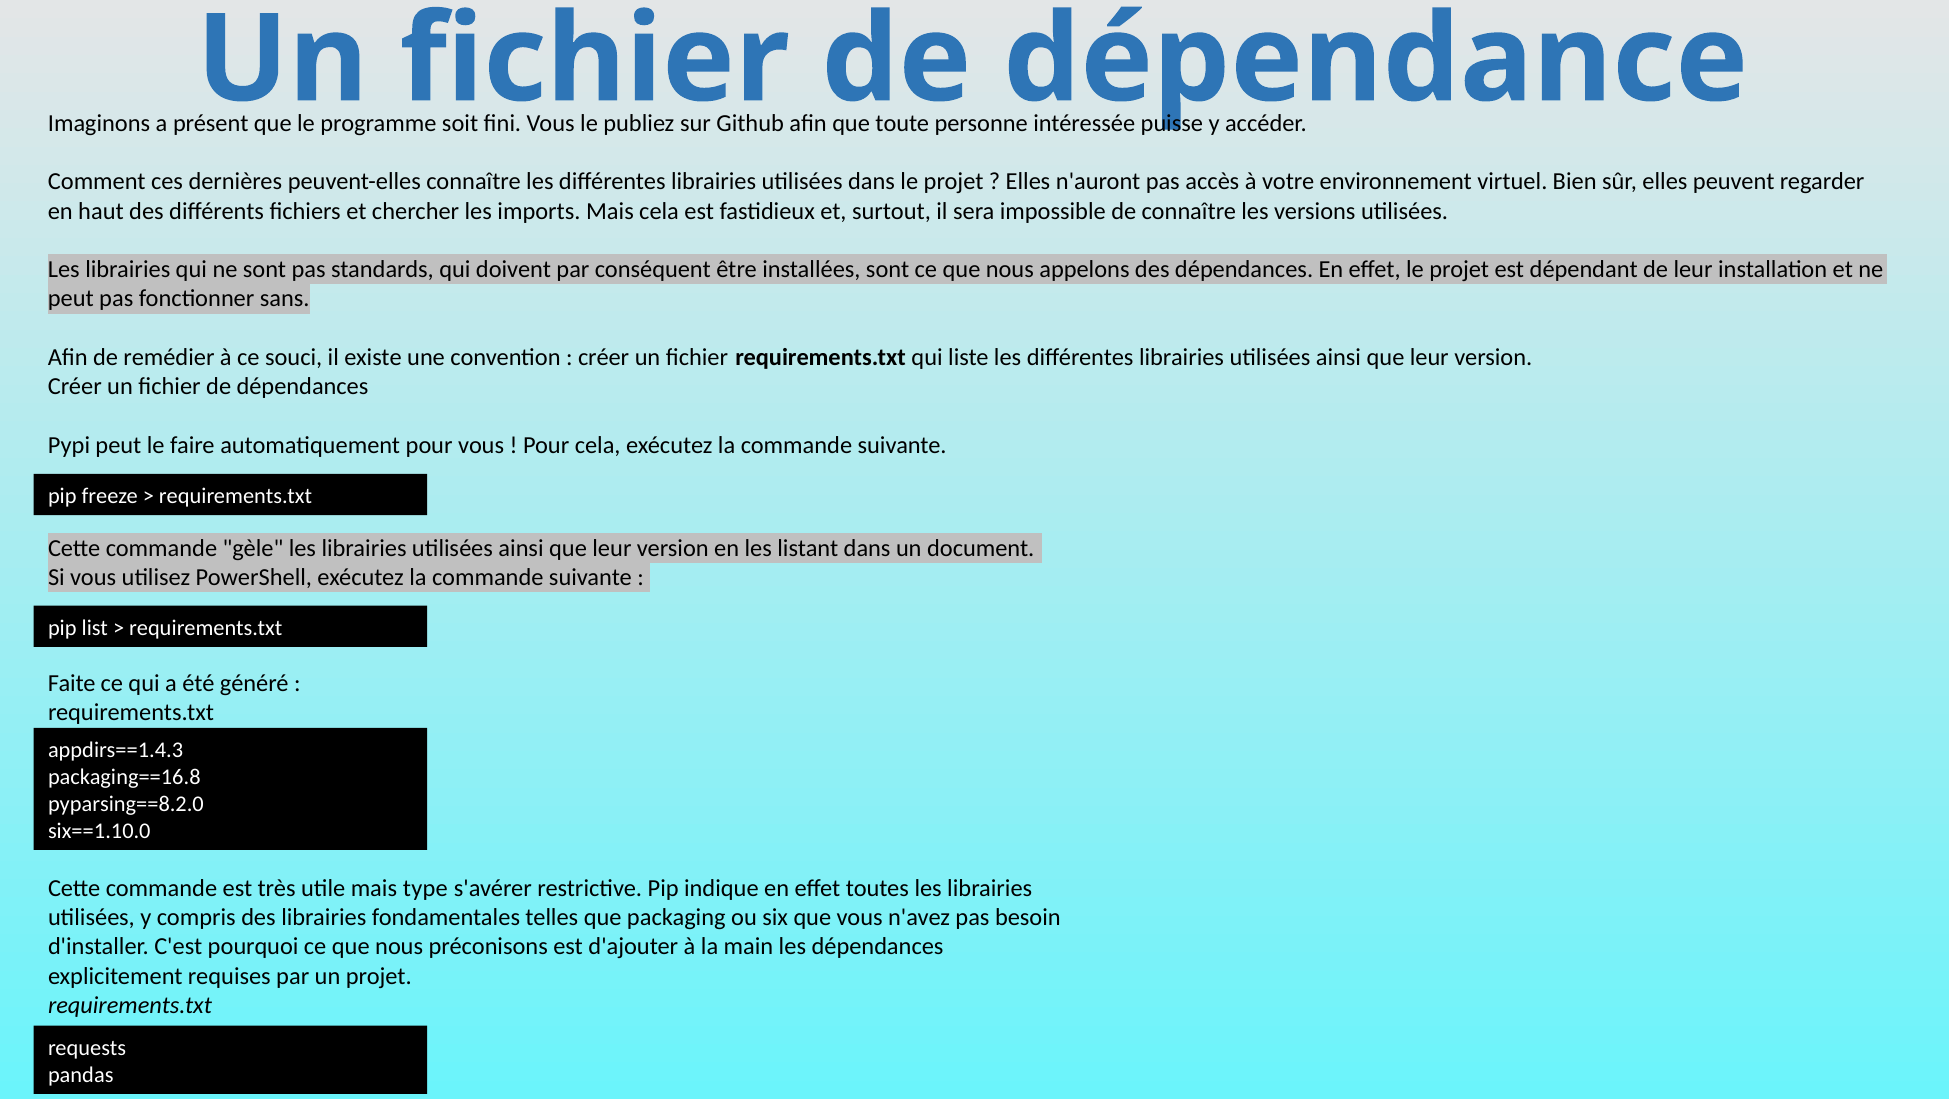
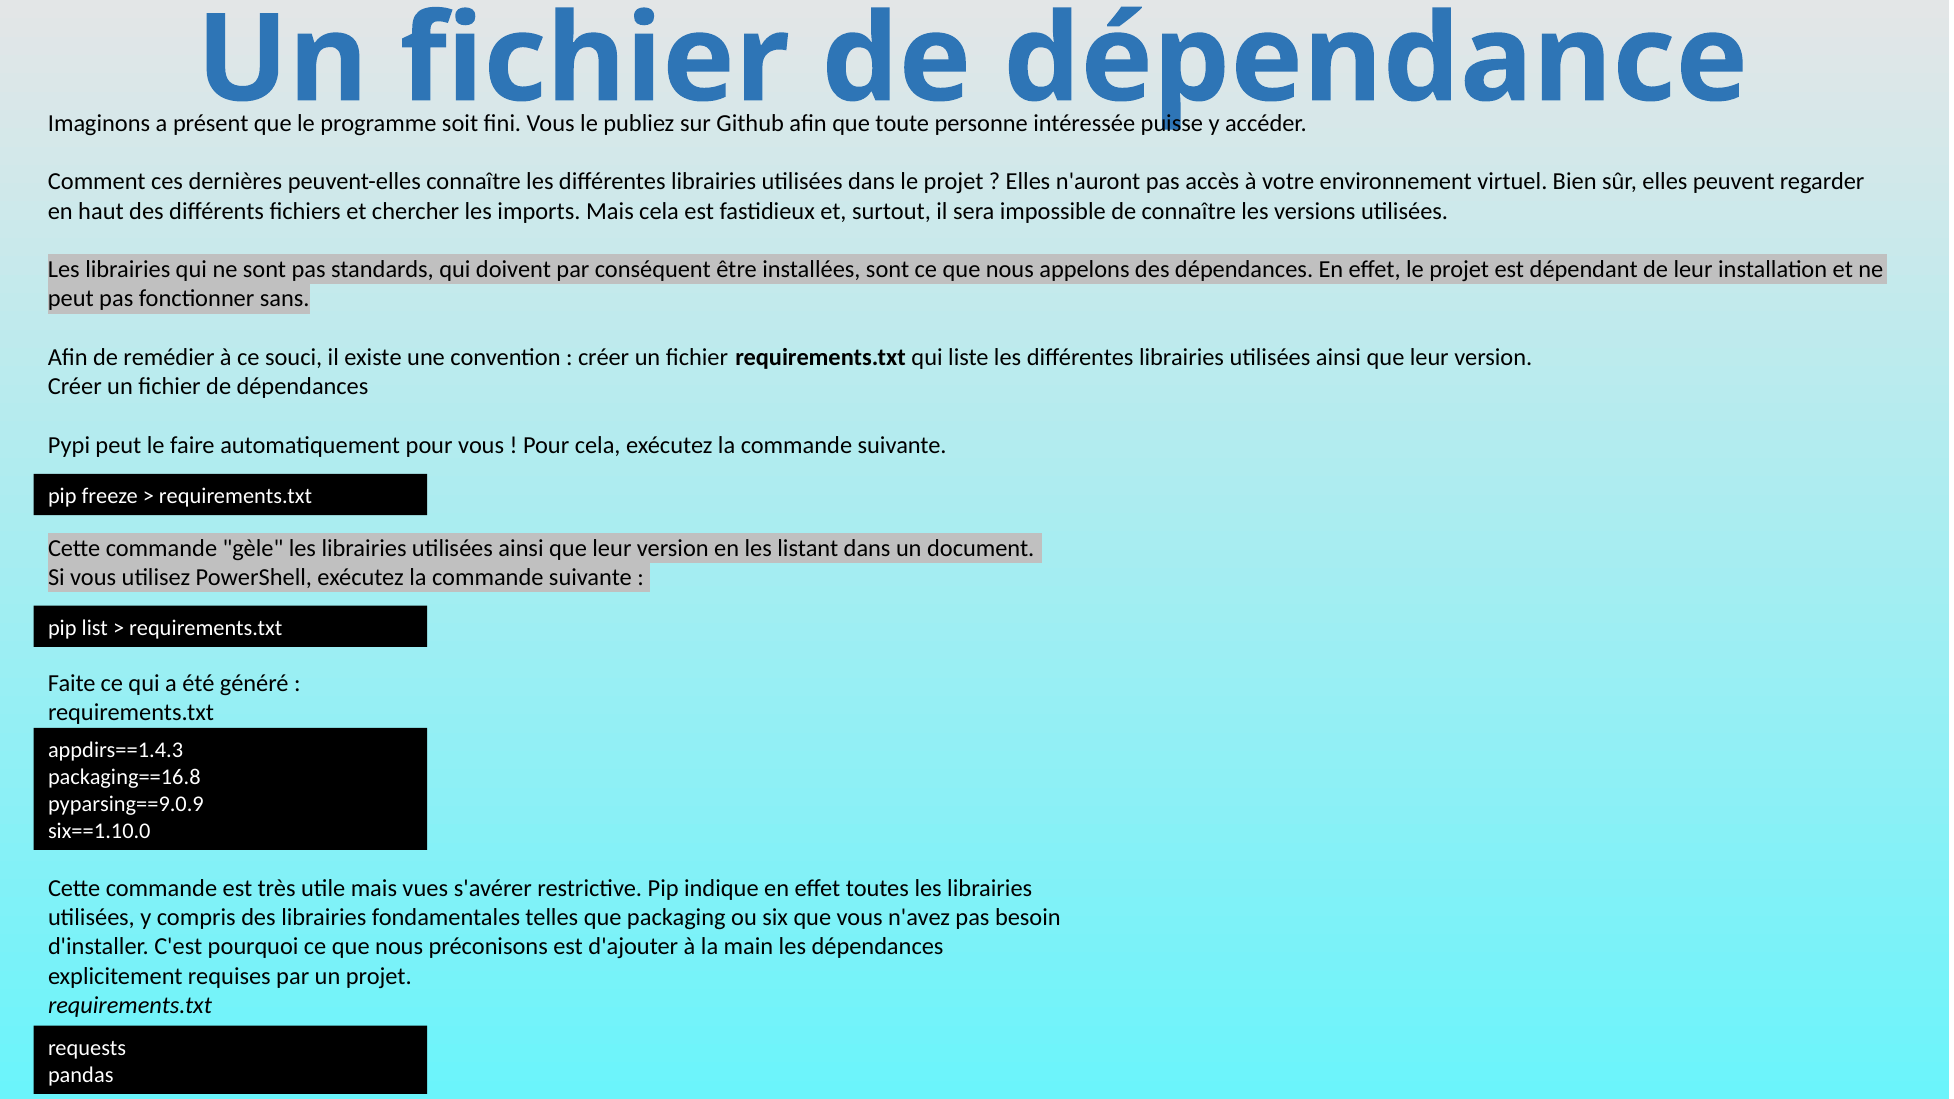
pyparsing==8.2.0: pyparsing==8.2.0 -> pyparsing==9.0.9 (126, 804)
type: type -> vues (425, 888)
